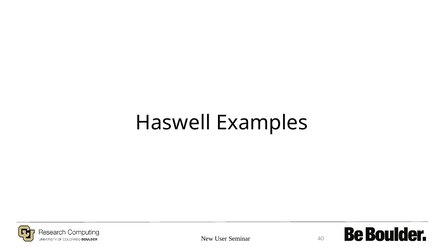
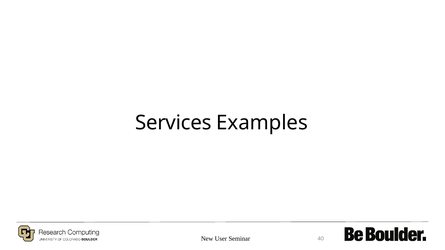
Haswell: Haswell -> Services (173, 123)
